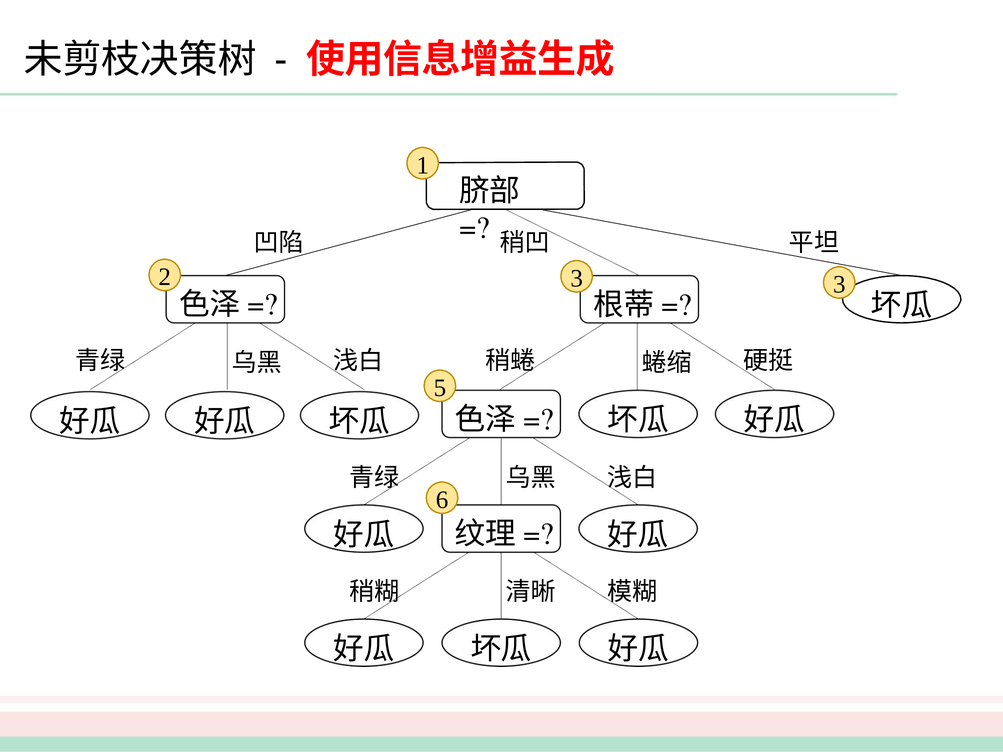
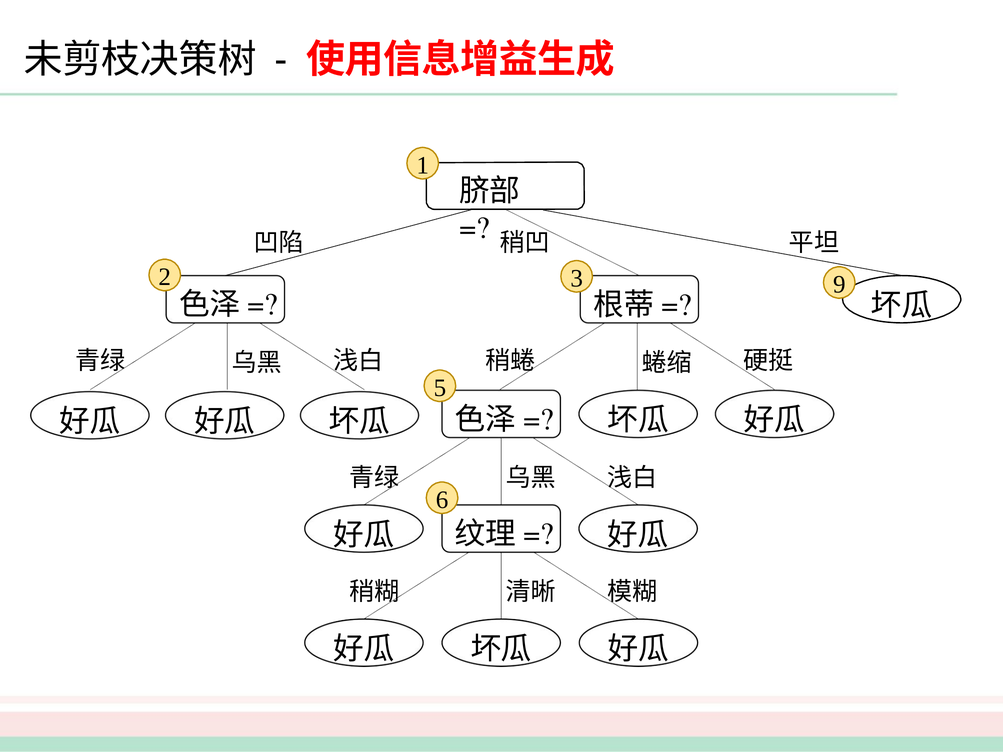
3 3: 3 -> 9 (839, 285)
